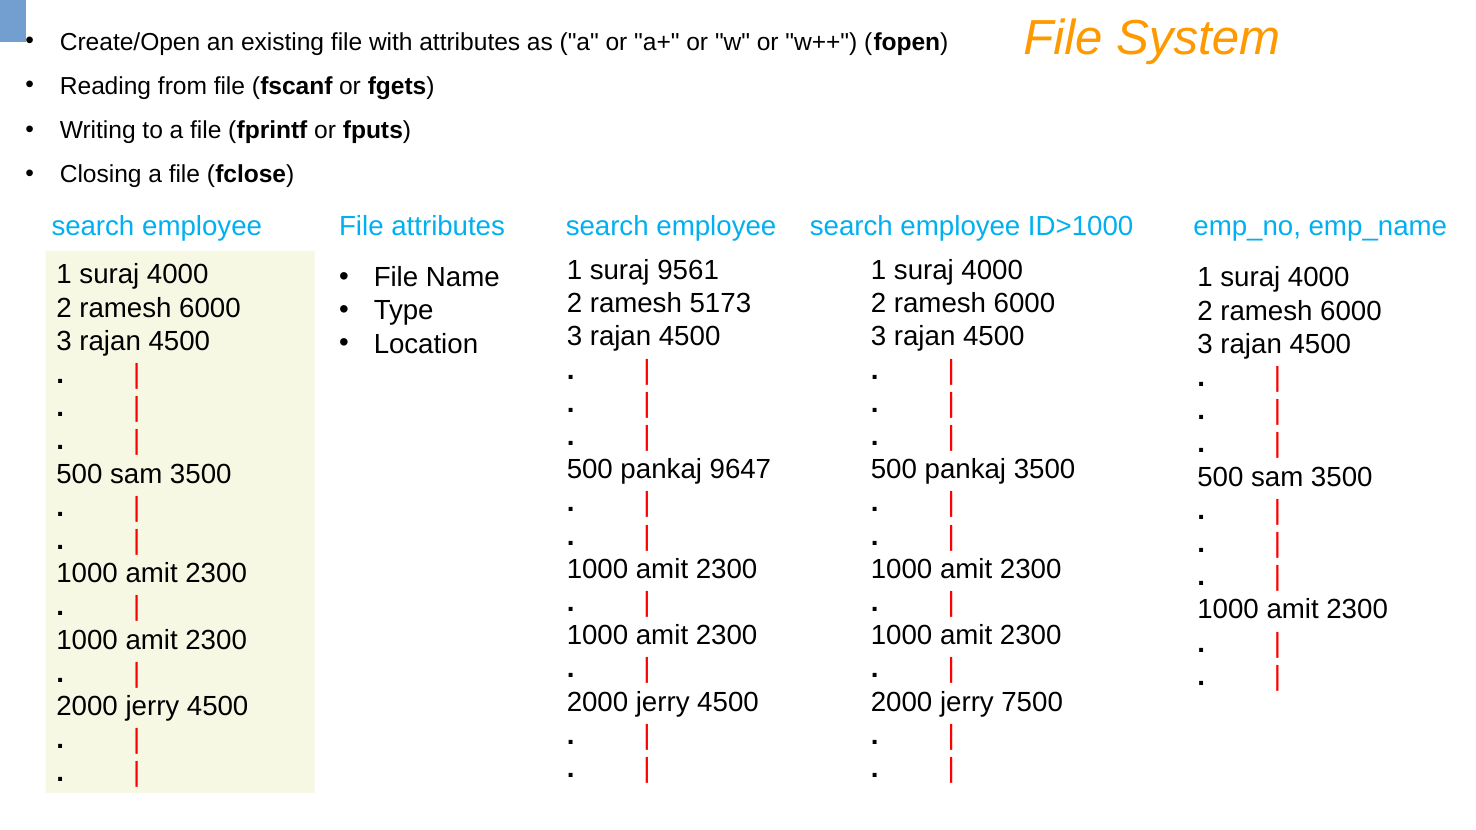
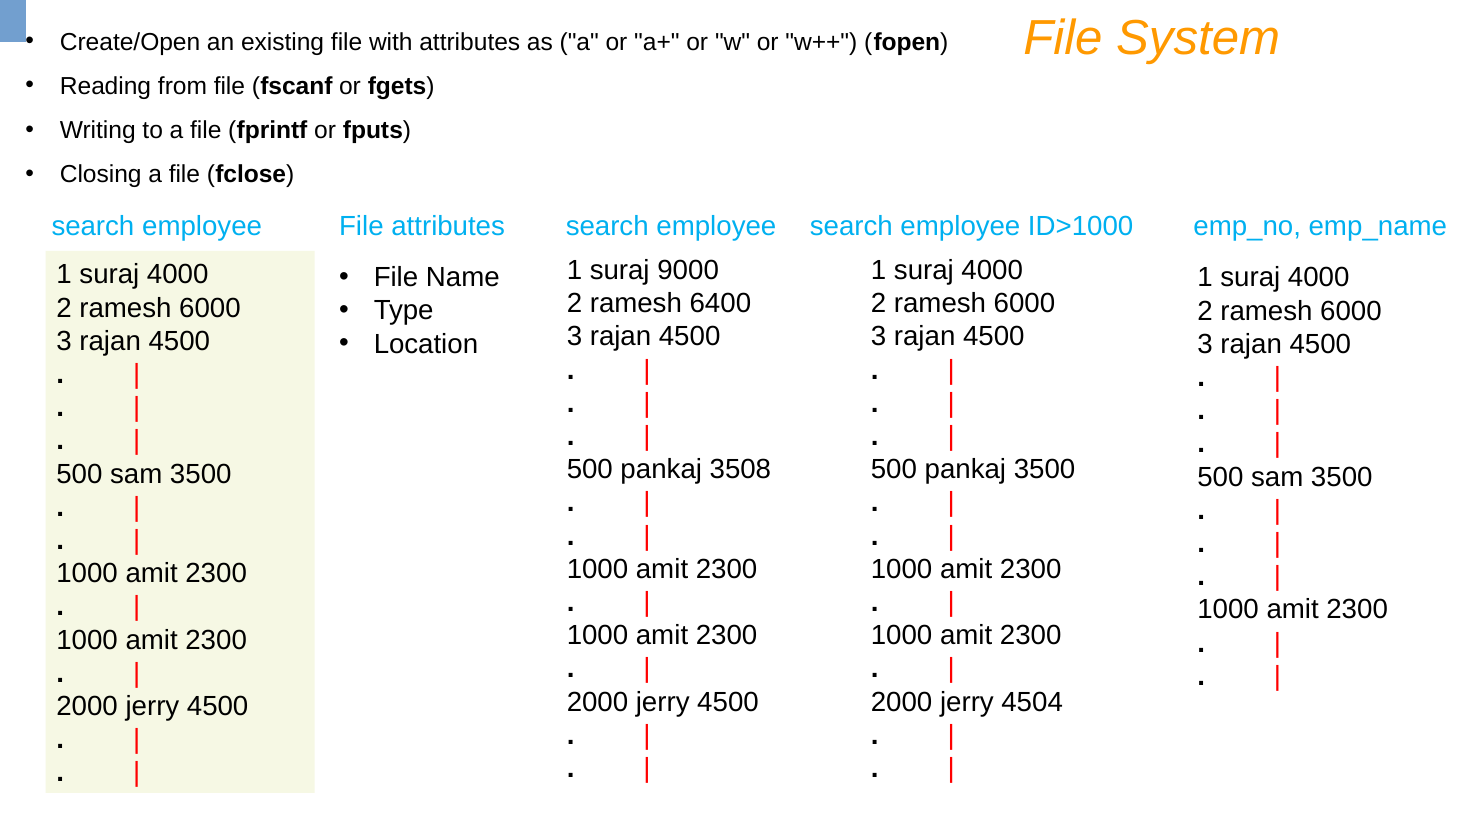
9561: 9561 -> 9000 (688, 270)
5173: 5173 -> 6400 (720, 304)
9647: 9647 -> 3508 (740, 470)
7500: 7500 -> 4504 (1032, 702)
